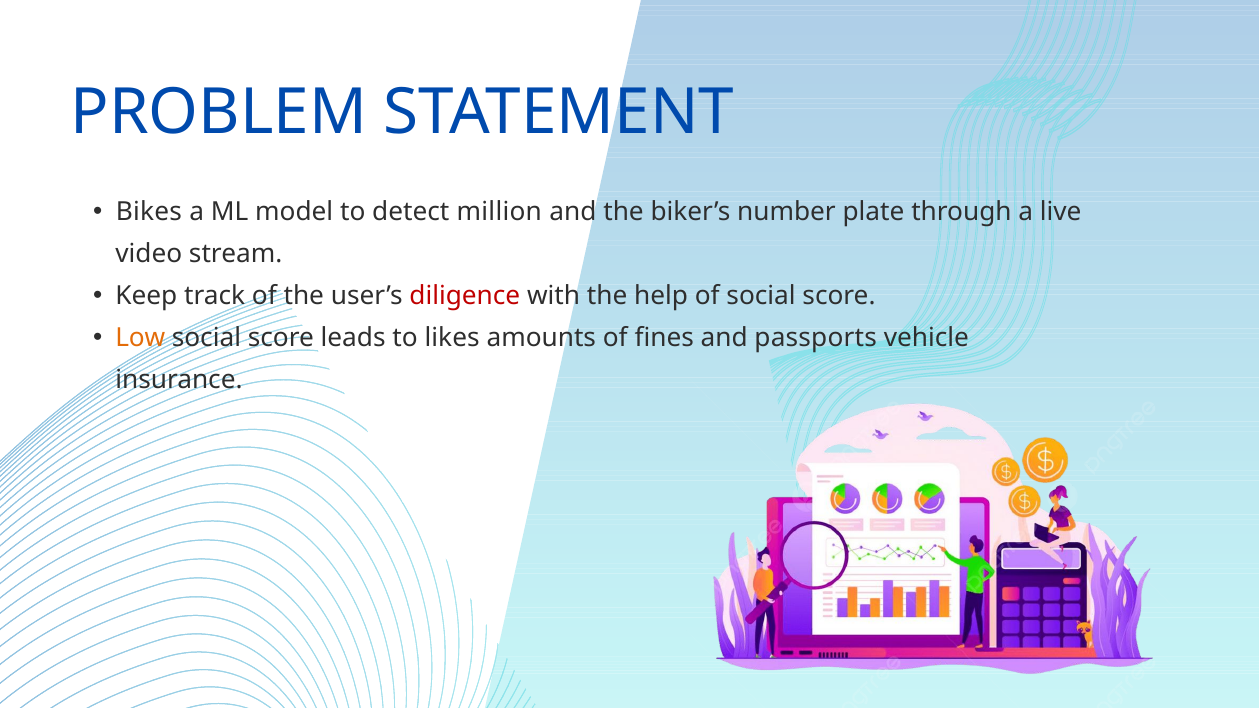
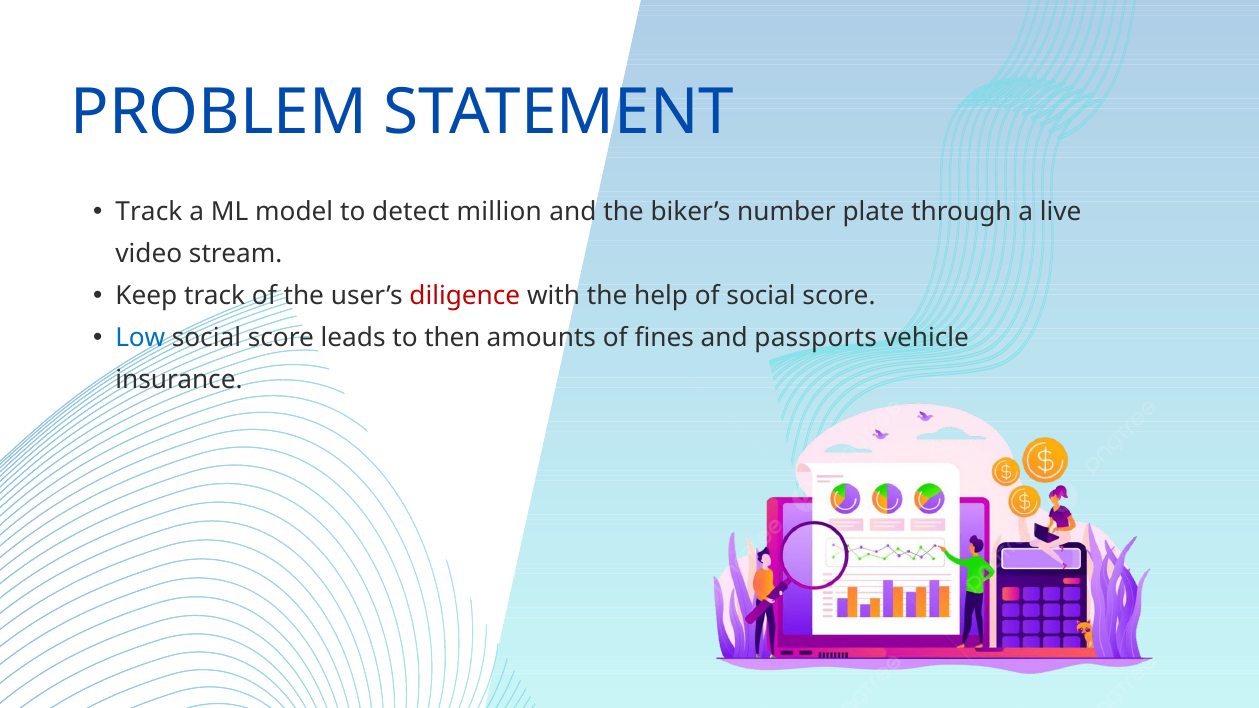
Bikes: Bikes -> Track (149, 212)
Low colour: orange -> blue (140, 338)
likes: likes -> then (452, 338)
